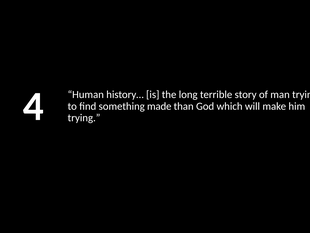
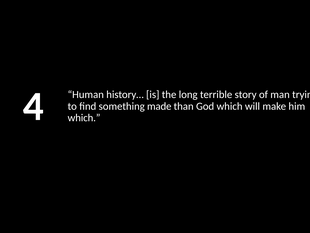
trying: trying -> which (84, 118)
